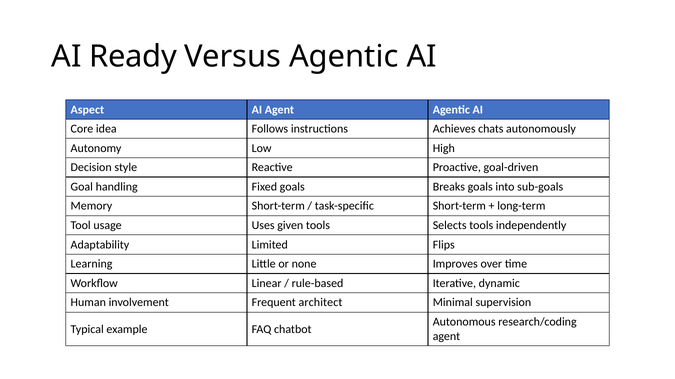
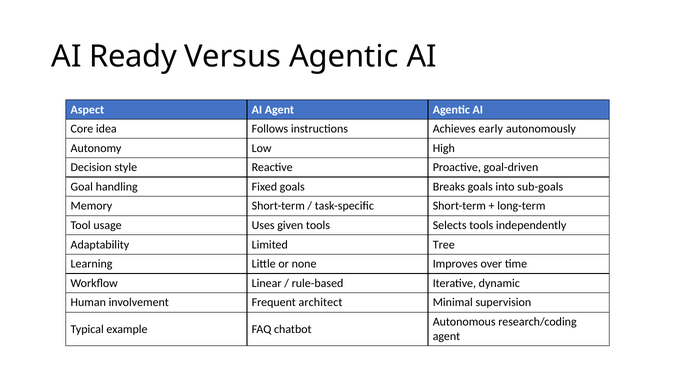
chats: chats -> early (491, 129)
Flips: Flips -> Tree (444, 245)
